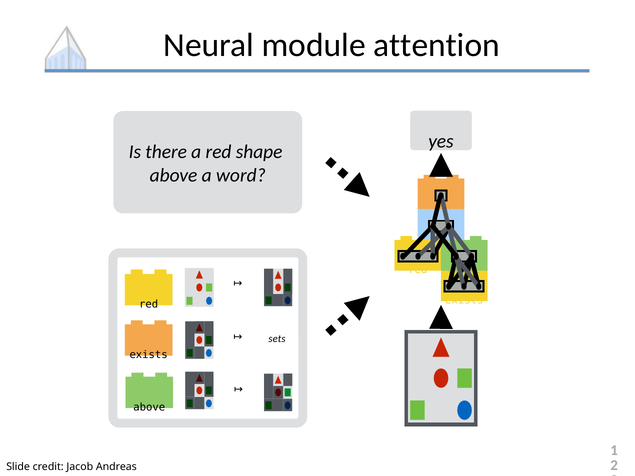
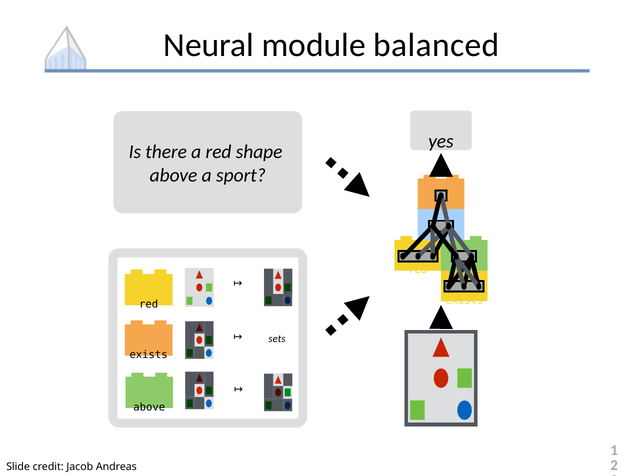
attention: attention -> balanced (436, 45)
word: word -> sport (241, 175)
